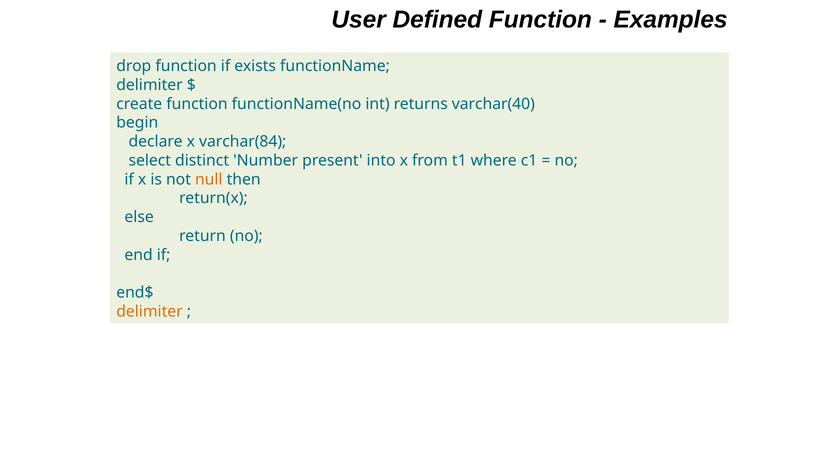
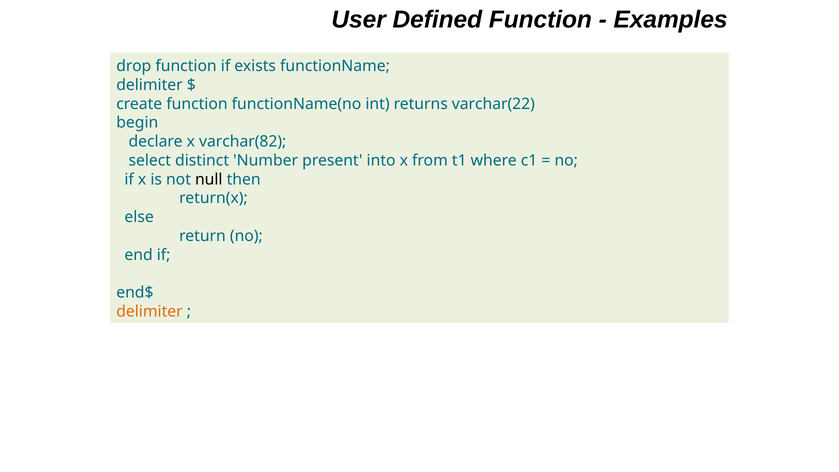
varchar(40: varchar(40 -> varchar(22 (493, 104)
varchar(84: varchar(84 -> varchar(82 (243, 142)
null colour: orange -> black (209, 179)
